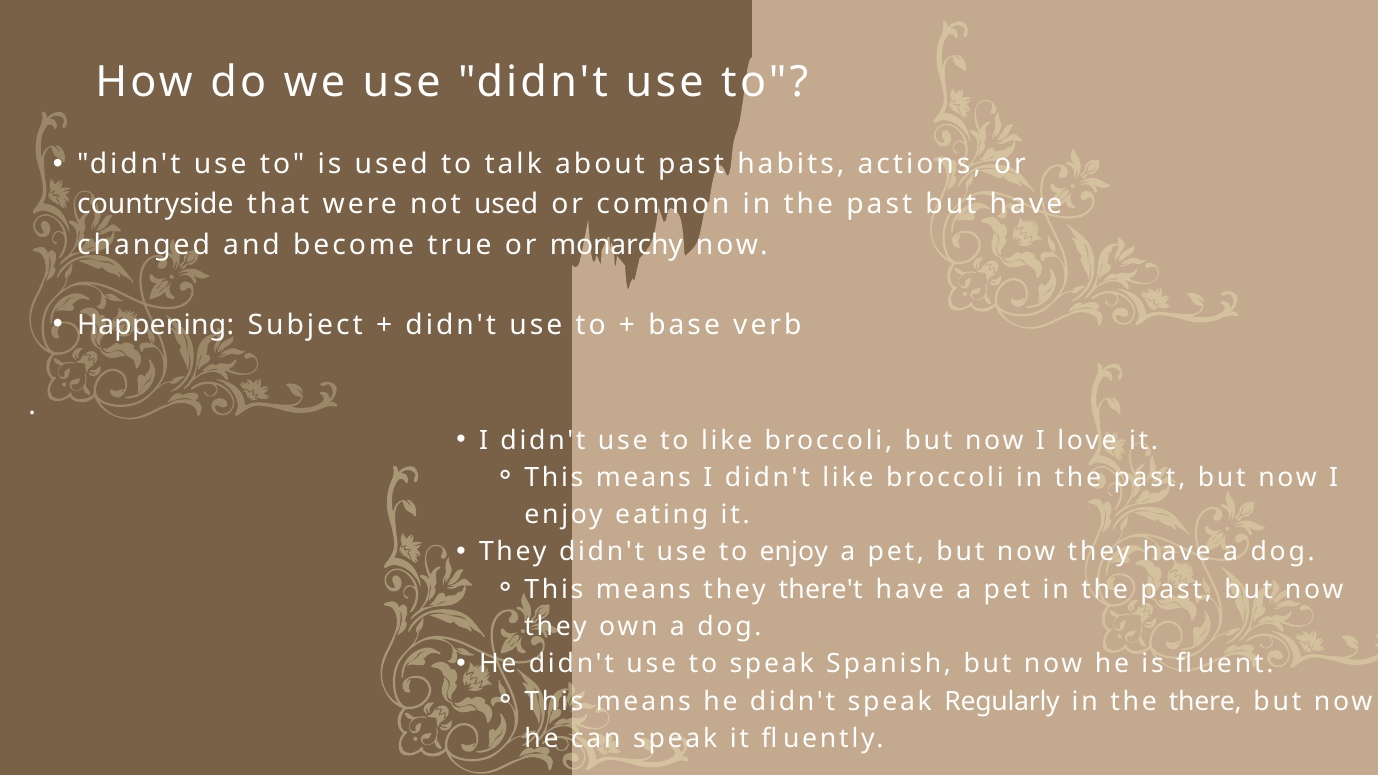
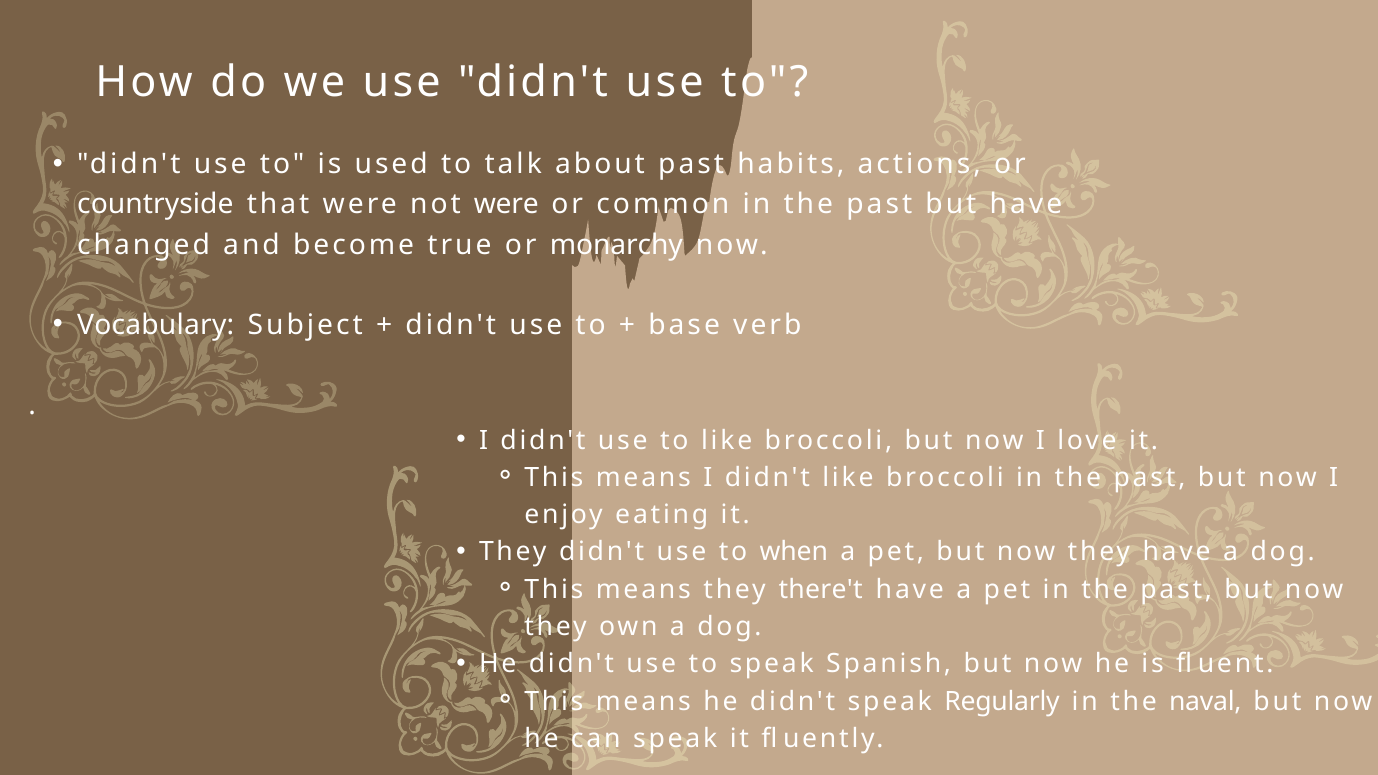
not used: used -> were (506, 205)
Happening: Happening -> Vocabulary (156, 325)
to enjoy: enjoy -> when (794, 552)
there: there -> naval (1205, 701)
